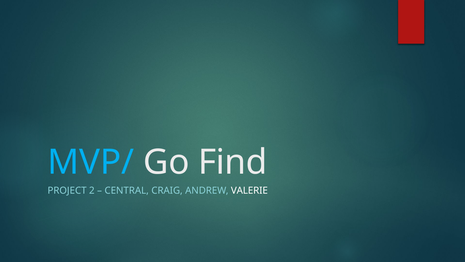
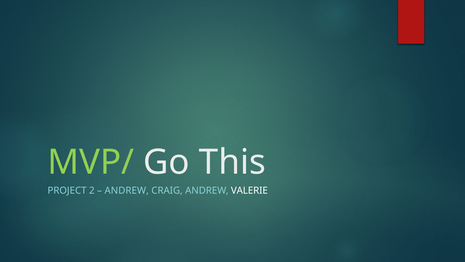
MVP/ colour: light blue -> light green (91, 162)
Find: Find -> This (232, 162)
CENTRAL: CENTRAL -> ANDREW (127, 190)
